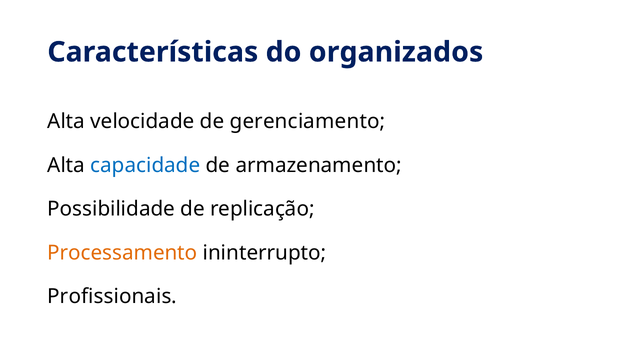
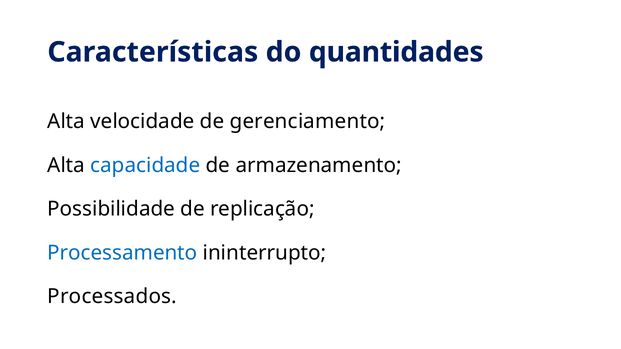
organizados: organizados -> quantidades (396, 52)
Processamento colour: orange -> blue (122, 253)
Profissionais: Profissionais -> Processados (112, 297)
